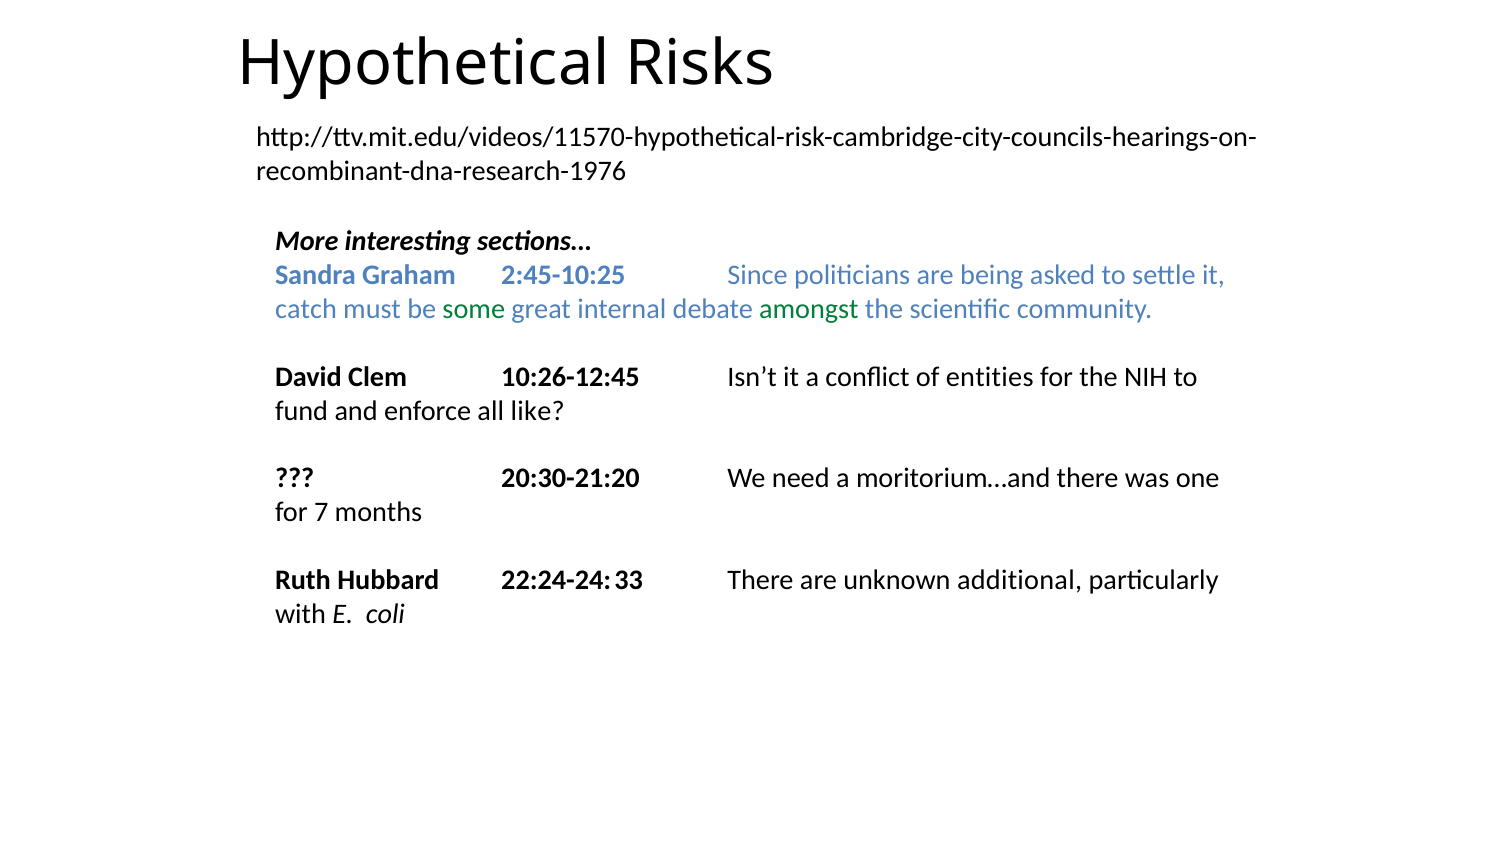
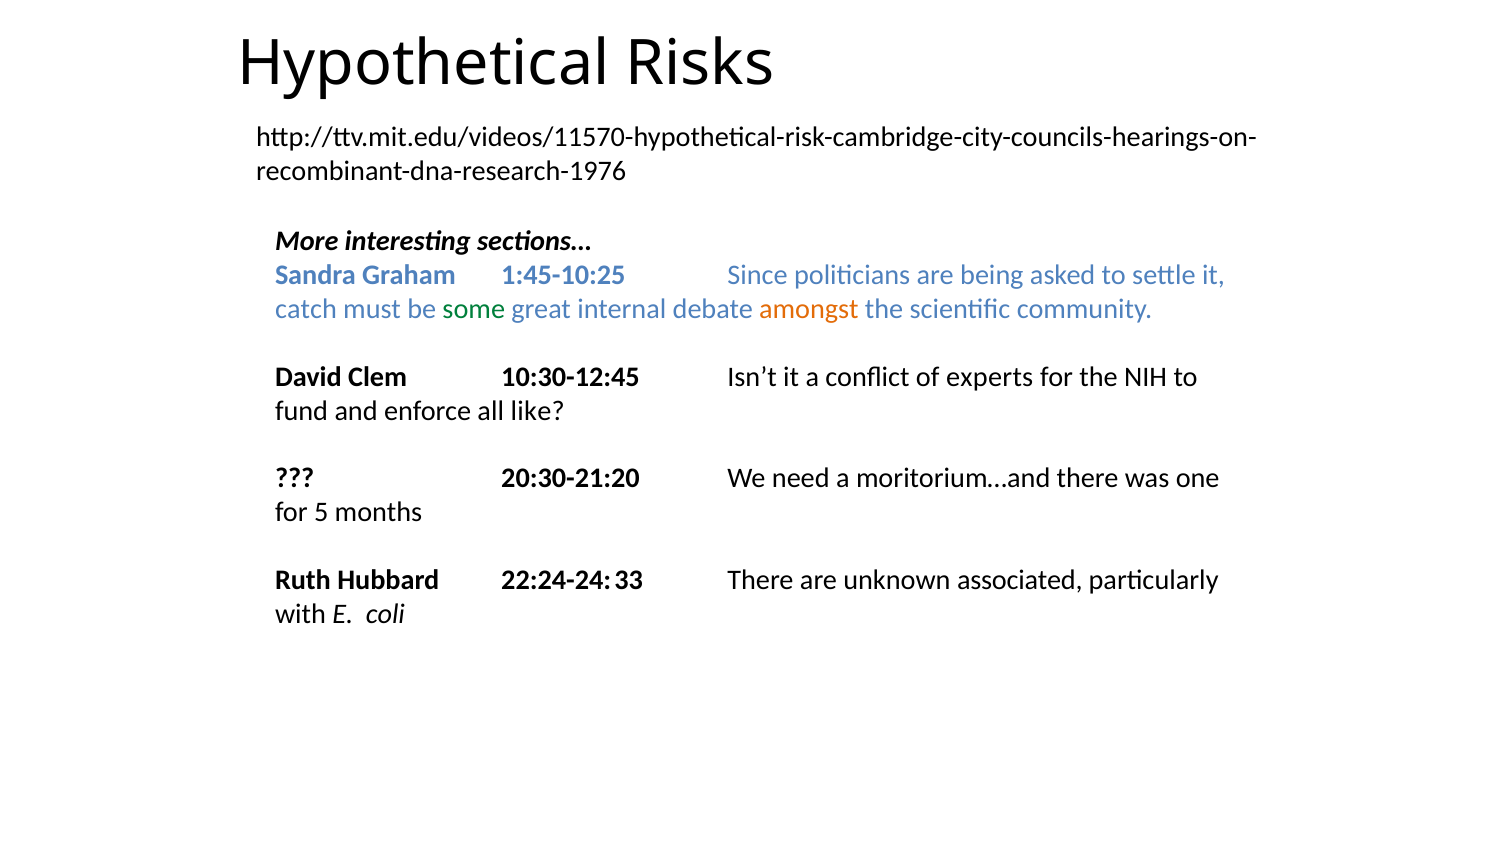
2:45-10:25: 2:45-10:25 -> 1:45-10:25 (563, 275)
amongst colour: green -> orange (809, 309)
10:26-12:45: 10:26-12:45 -> 10:30-12:45 (571, 377)
entities: entities -> experts (990, 377)
7: 7 -> 5 (321, 513)
additional: additional -> associated (1020, 581)
